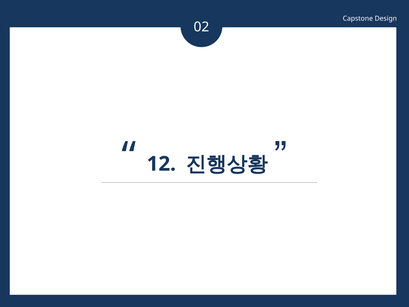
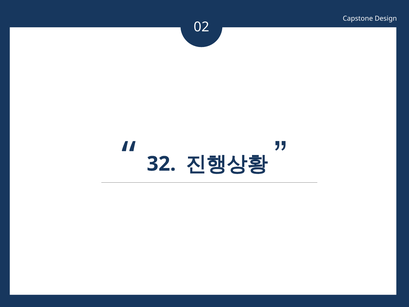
12: 12 -> 32 (161, 164)
